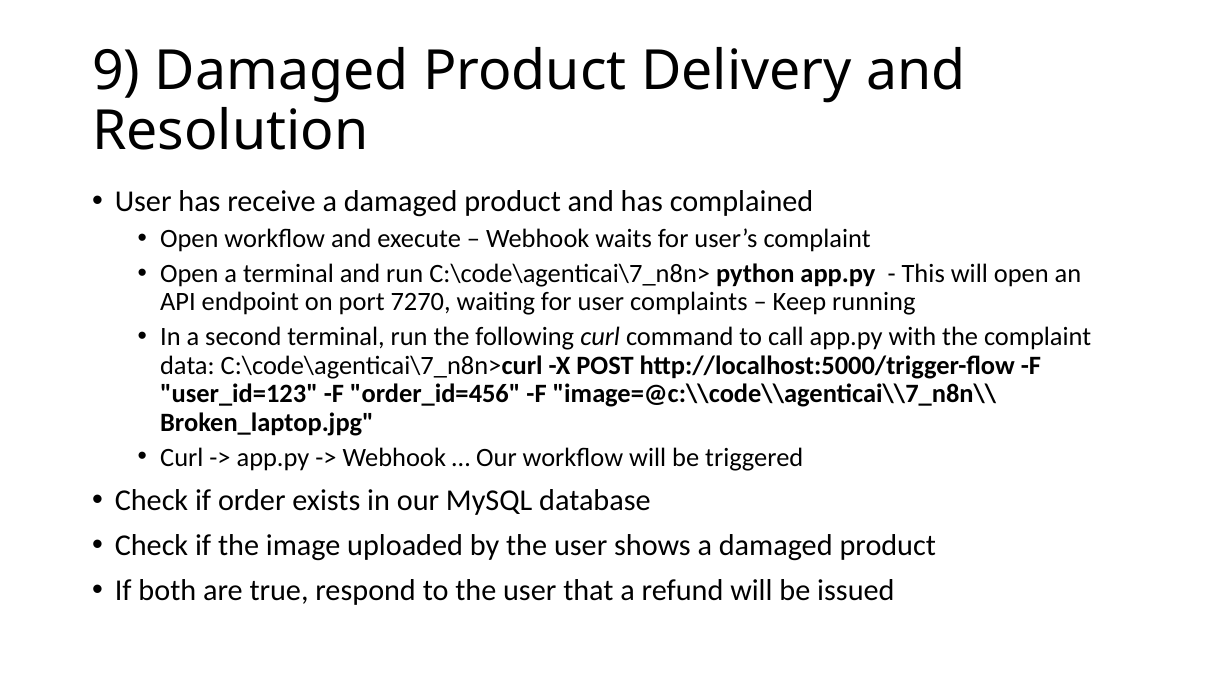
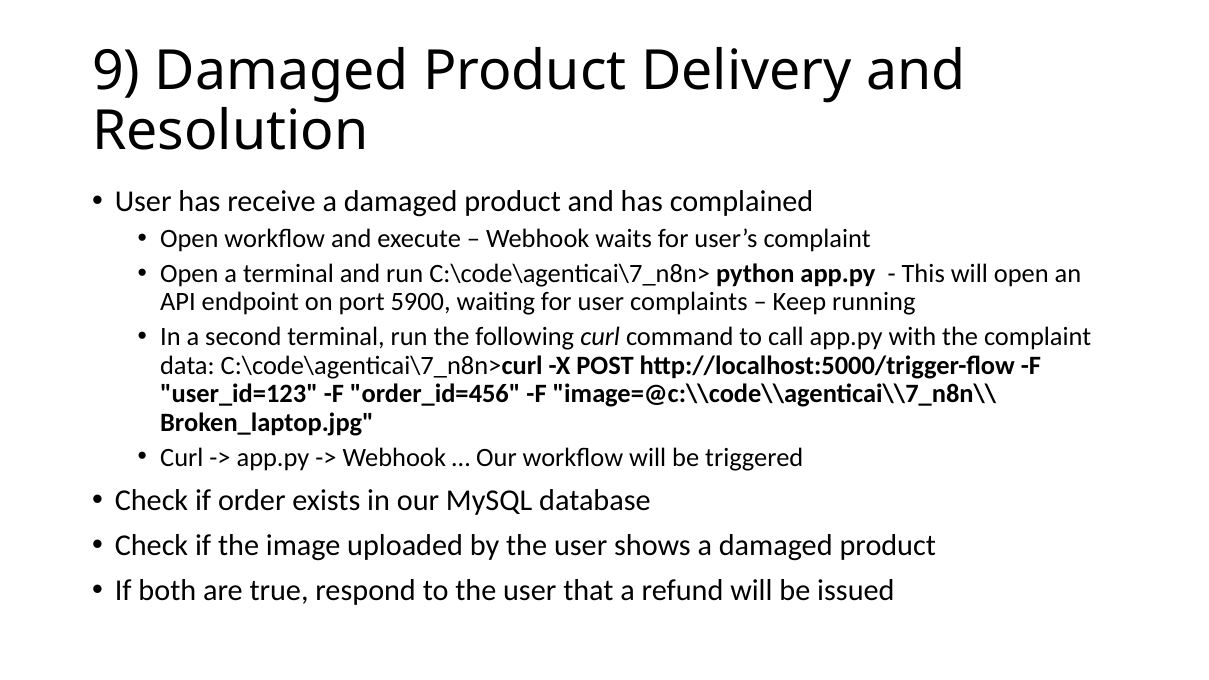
7270: 7270 -> 5900 (421, 302)
